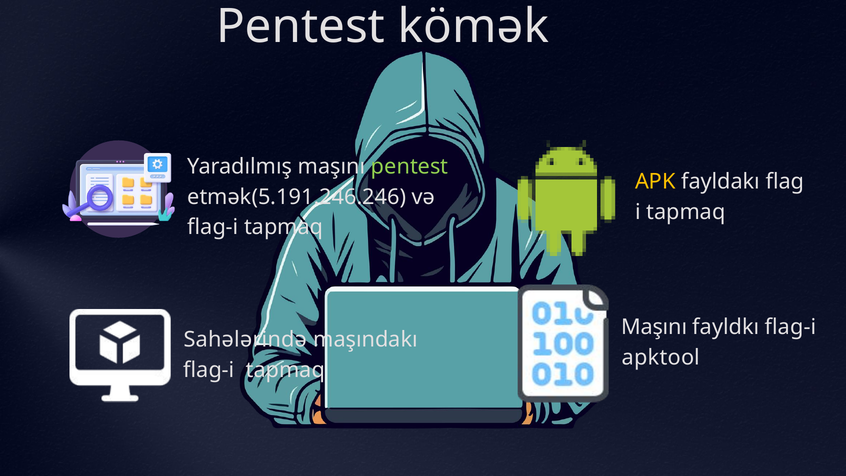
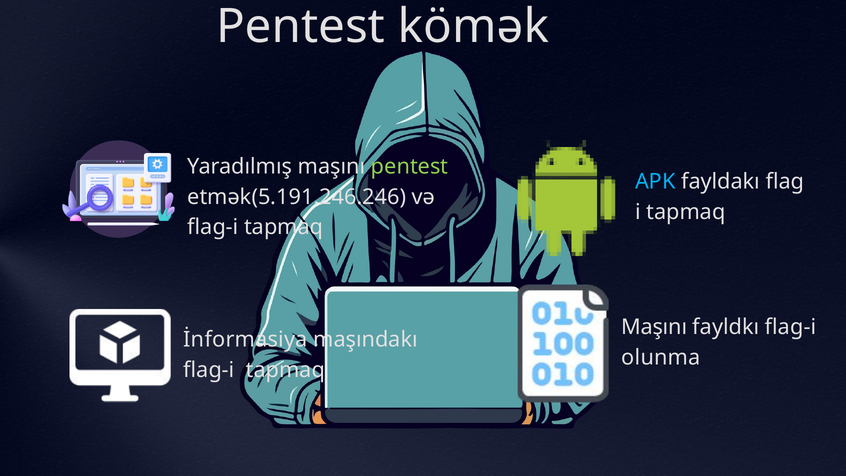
APK colour: yellow -> light blue (655, 182)
Sahələrində: Sahələrində -> İnformasiya (245, 339)
apktool: apktool -> olunma (661, 358)
